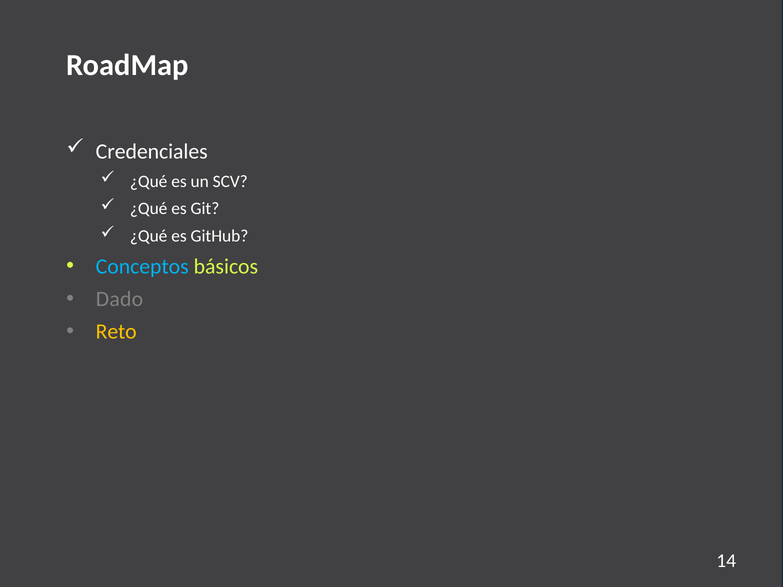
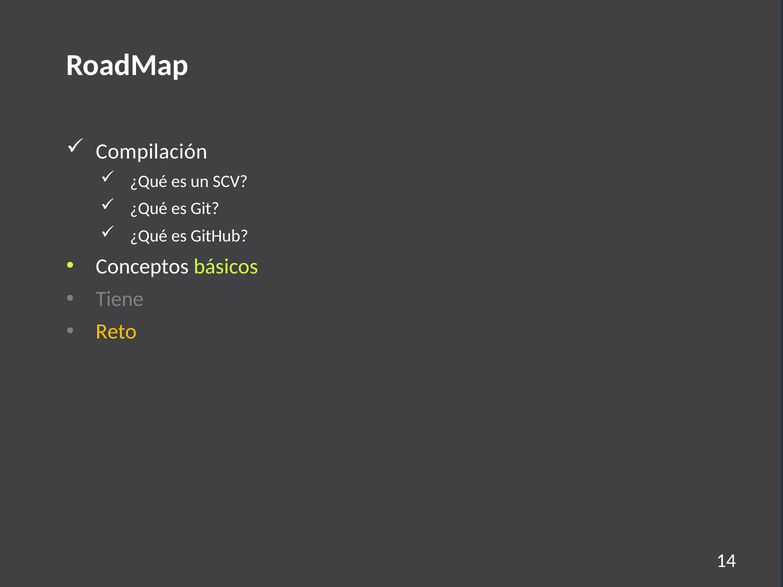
Credenciales: Credenciales -> Compilación (152, 152)
Conceptos colour: light blue -> white (142, 267)
Dado: Dado -> Tiene (120, 299)
